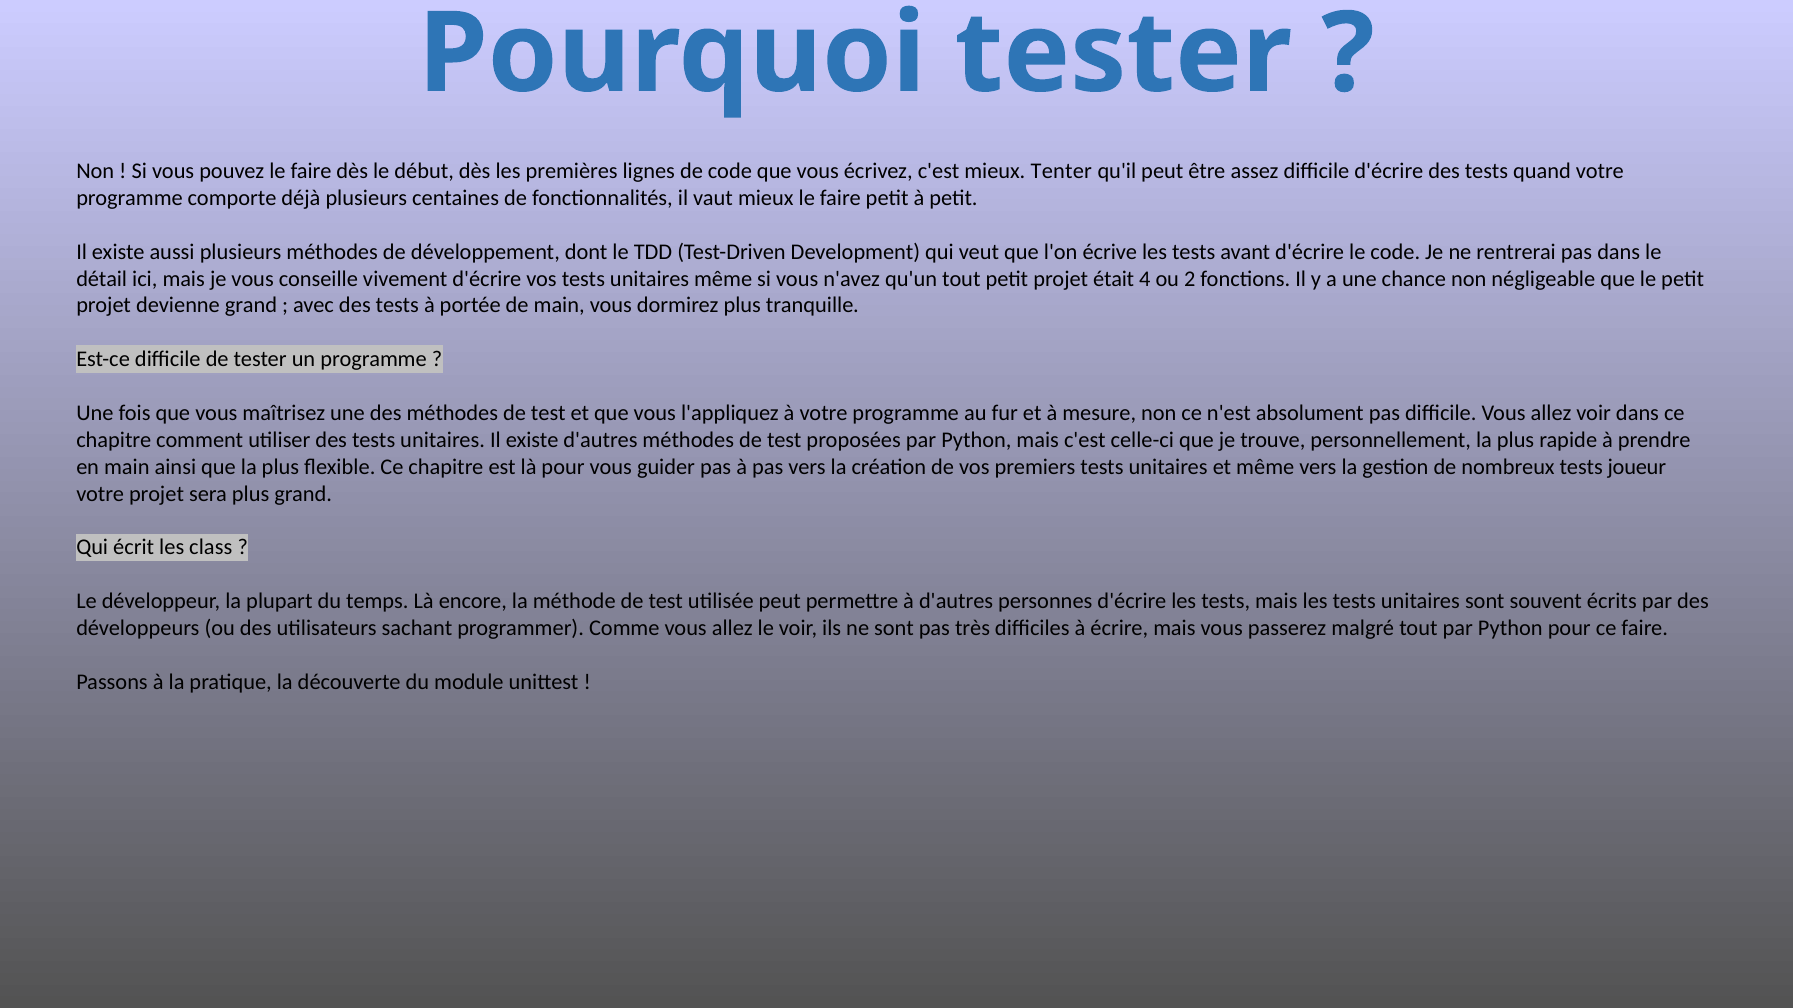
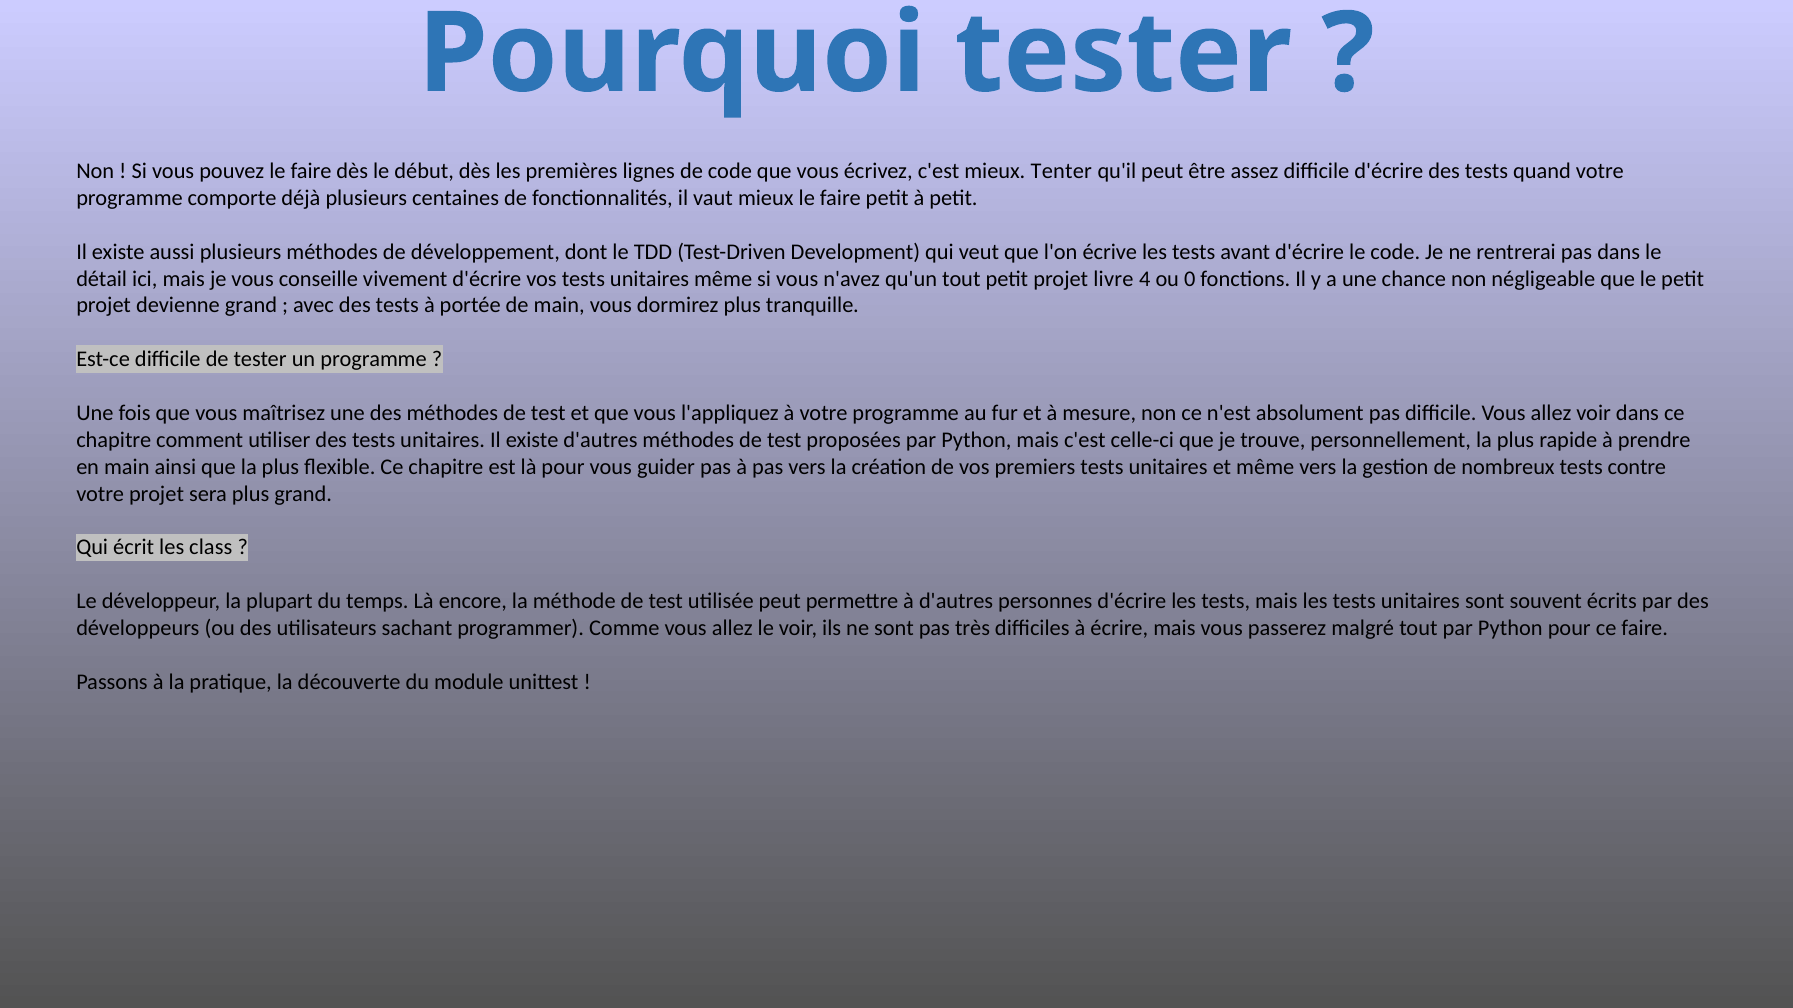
était: était -> livre (1113, 279)
2: 2 -> 0 (1190, 279)
joueur: joueur -> contre (1637, 467)
